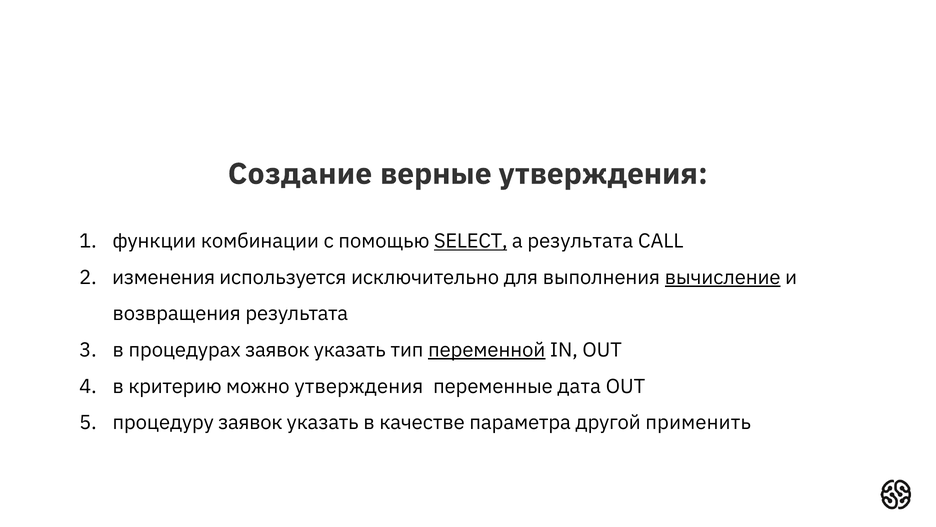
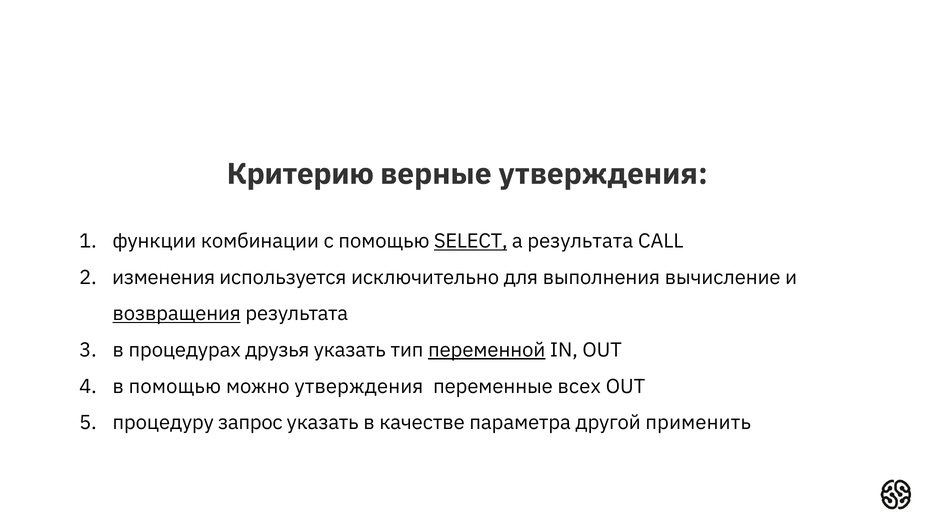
Создание: Создание -> Критерию (300, 174)
вычисление underline: present -> none (723, 277)
возвращения underline: none -> present (177, 314)
процедурах заявок: заявок -> друзья (277, 350)
в критерию: критерию -> помощью (175, 386)
дата: дата -> всех (579, 386)
процедуру заявок: заявок -> запрос (250, 422)
